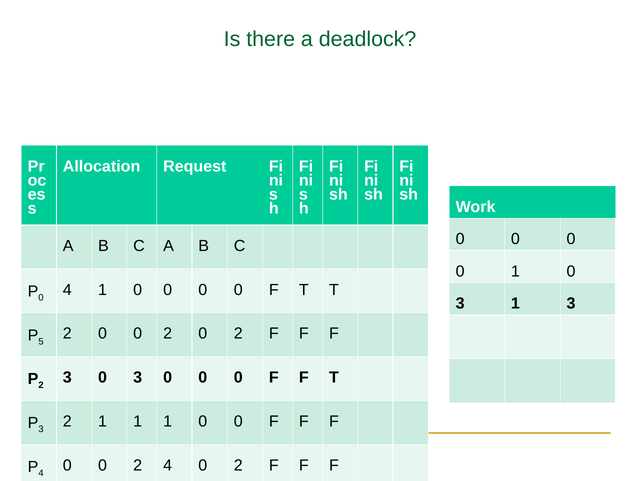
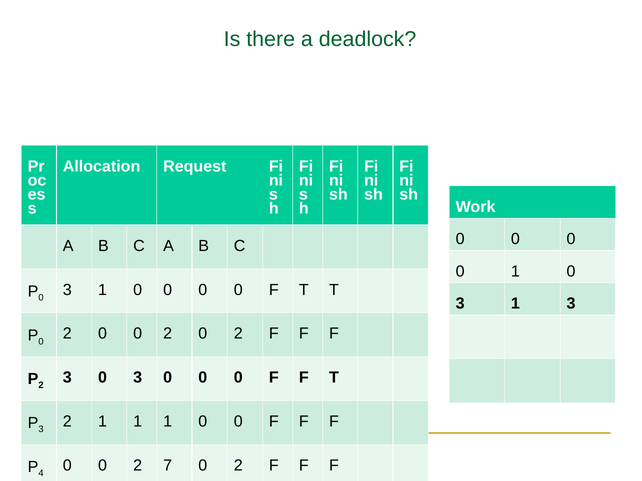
4: 4 -> 3 (67, 290)
5: 5 -> 0 (41, 342)
2 4: 4 -> 7 (168, 466)
